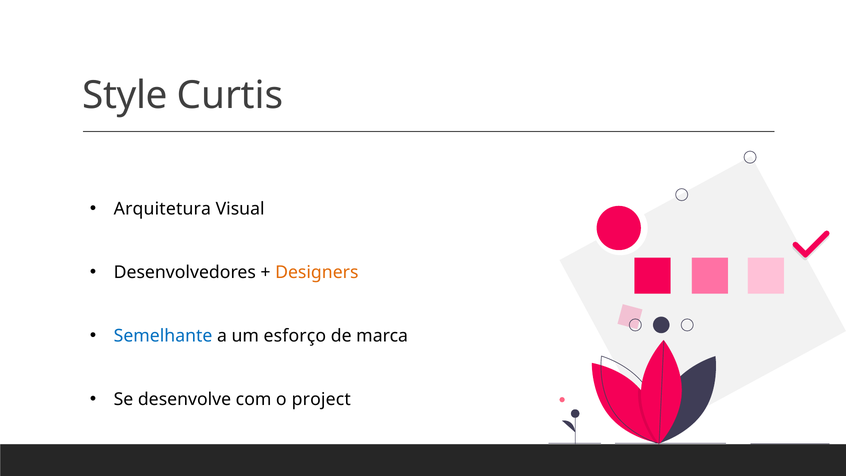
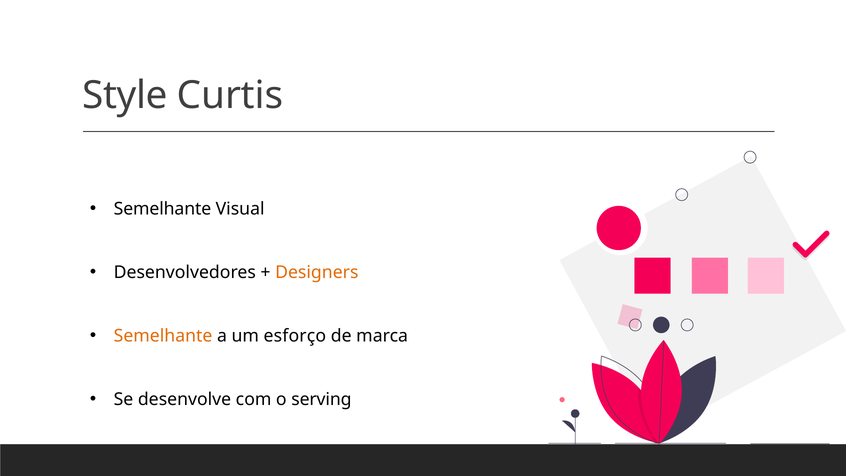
Arquitetura: Arquitetura -> Semelhante (162, 209)
Semelhante colour: blue -> orange (163, 336)
project: project -> serving (321, 399)
